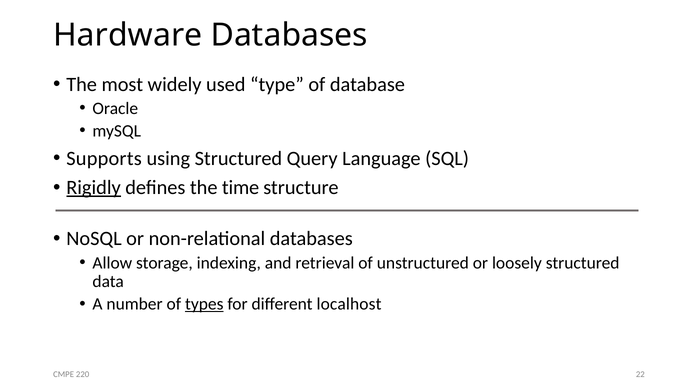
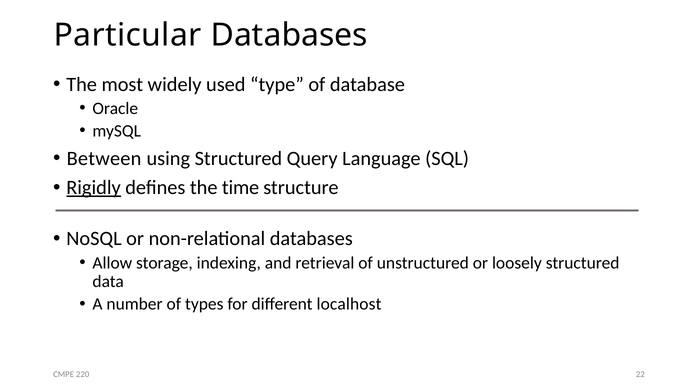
Hardware: Hardware -> Particular (128, 35)
Supports: Supports -> Between (104, 159)
types underline: present -> none (204, 305)
